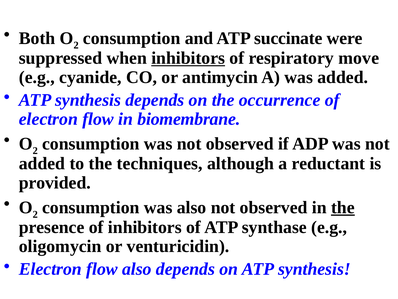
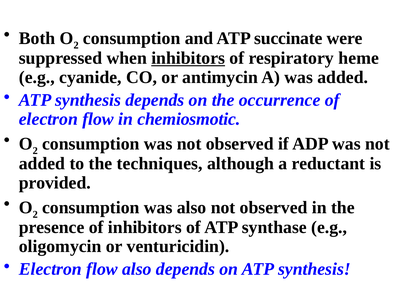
move: move -> heme (359, 58)
biomembrane: biomembrane -> chemiosmotic (189, 119)
the underline: present -> none (343, 207)
